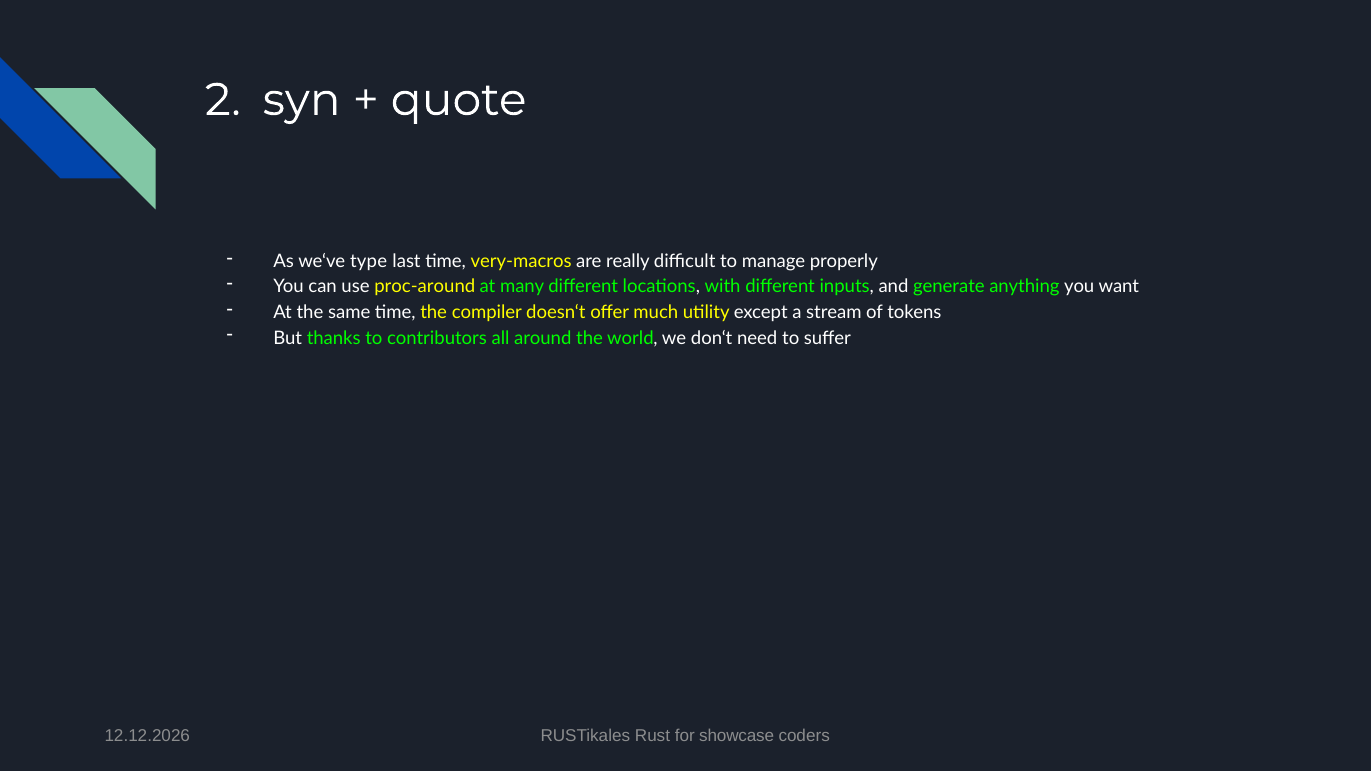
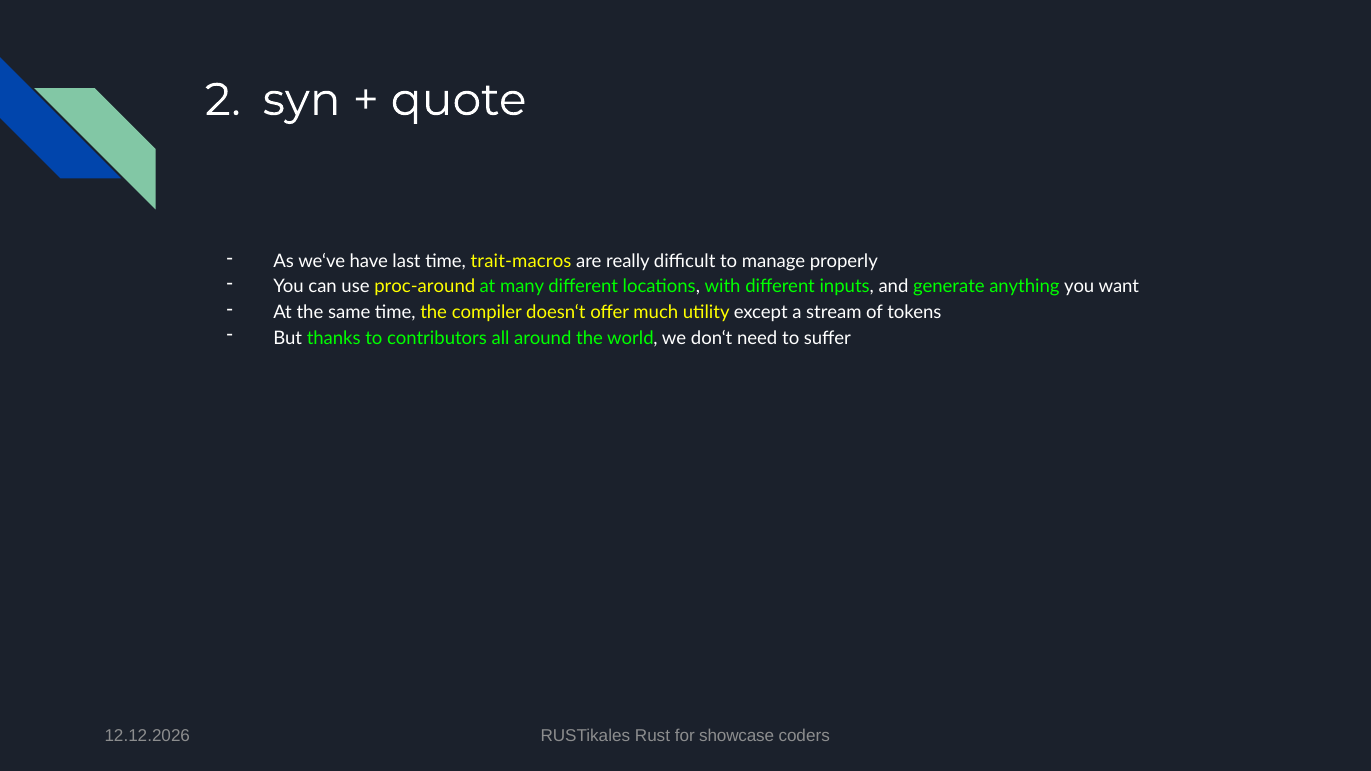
type: type -> have (369, 261)
very-macros: very-macros -> trait-macros (521, 261)
